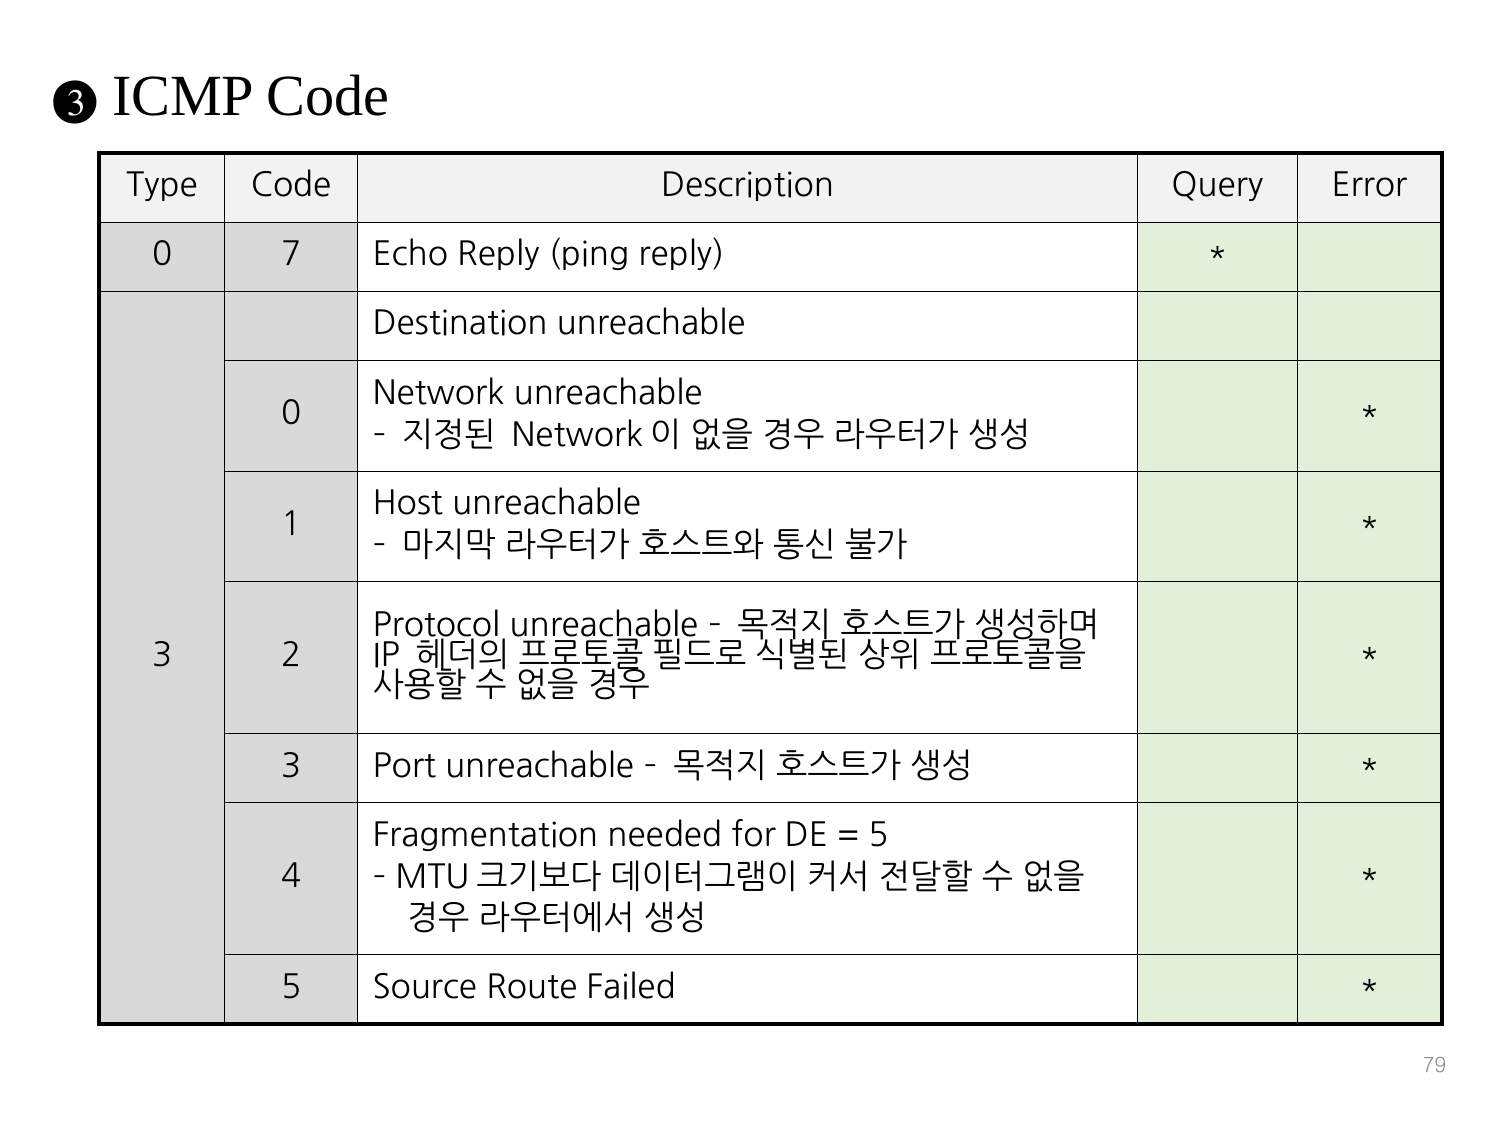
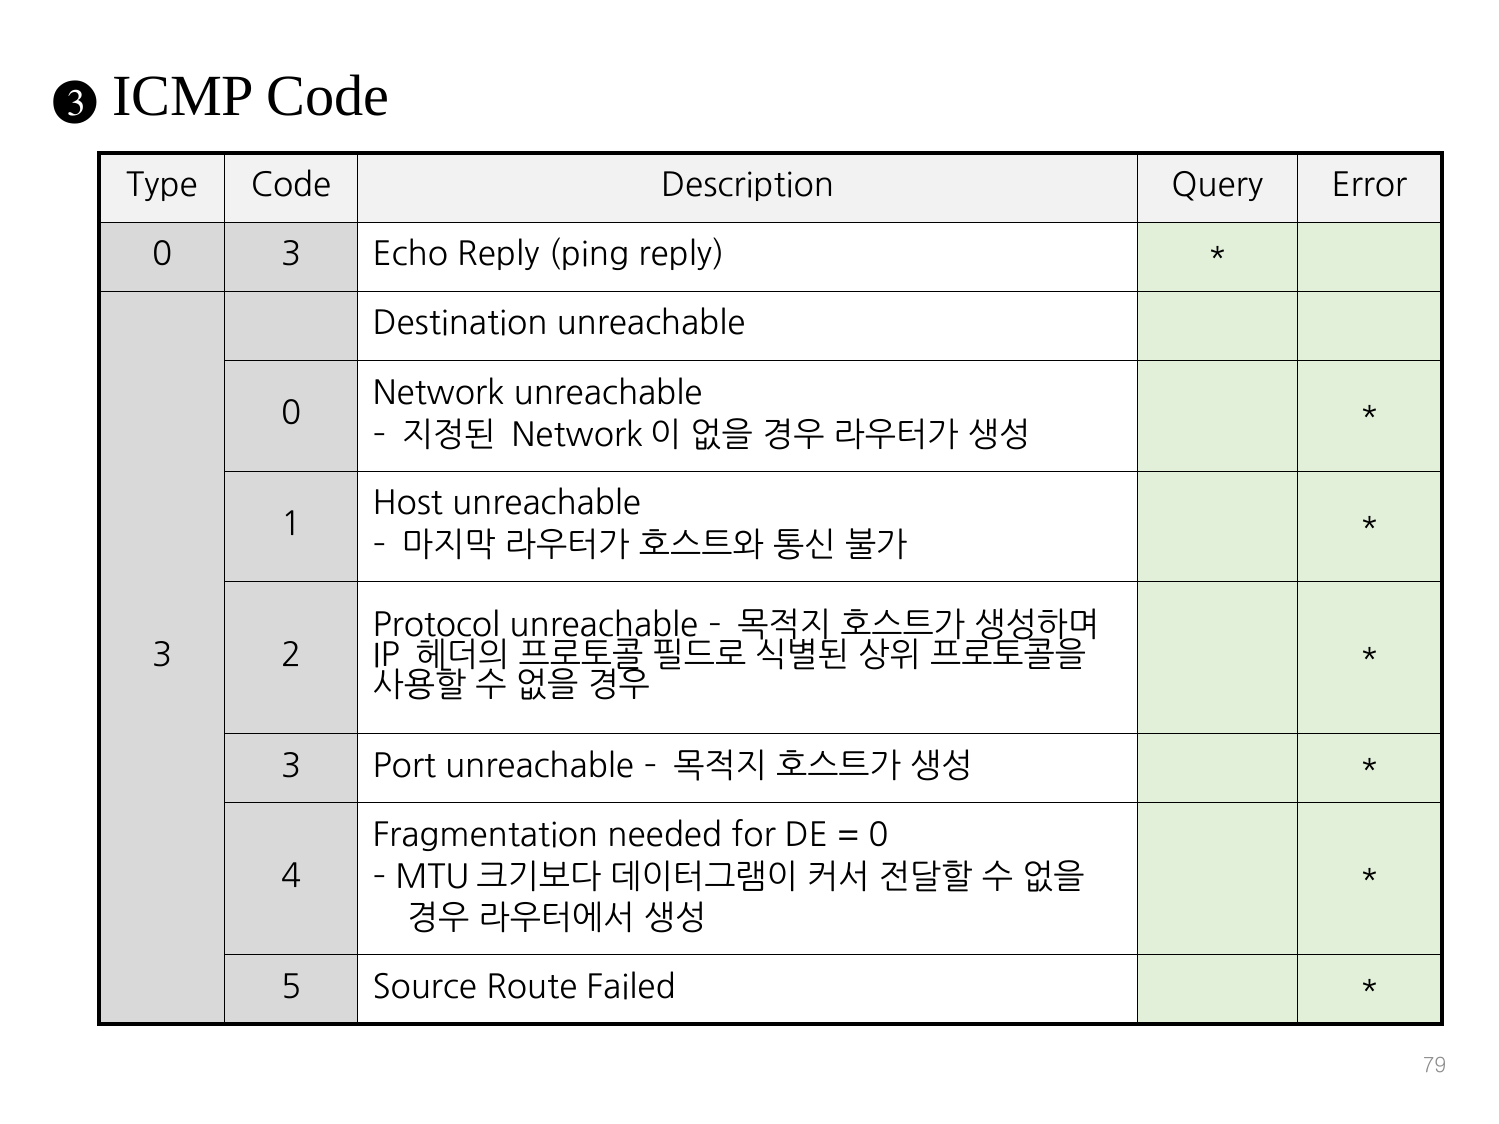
0 7: 7 -> 3 (291, 255)
5: 5 -> 0 (878, 836)
